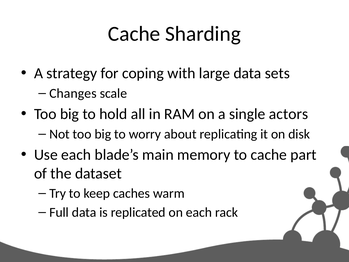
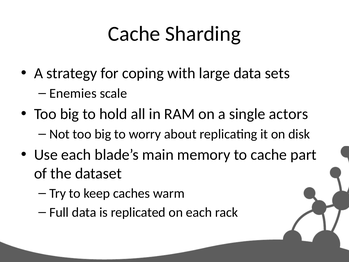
Changes: Changes -> Enemies (73, 93)
